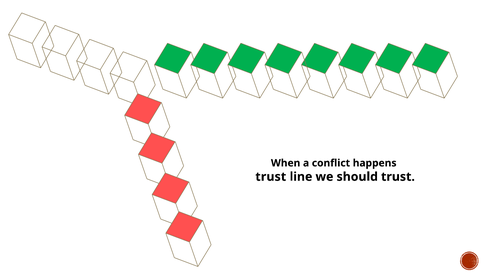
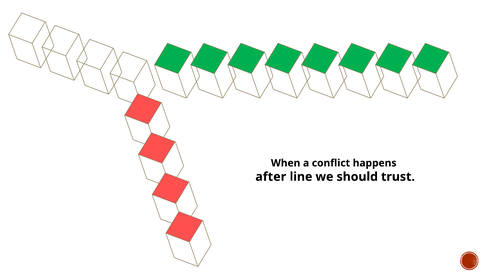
trust: trust -> after (271, 177)
